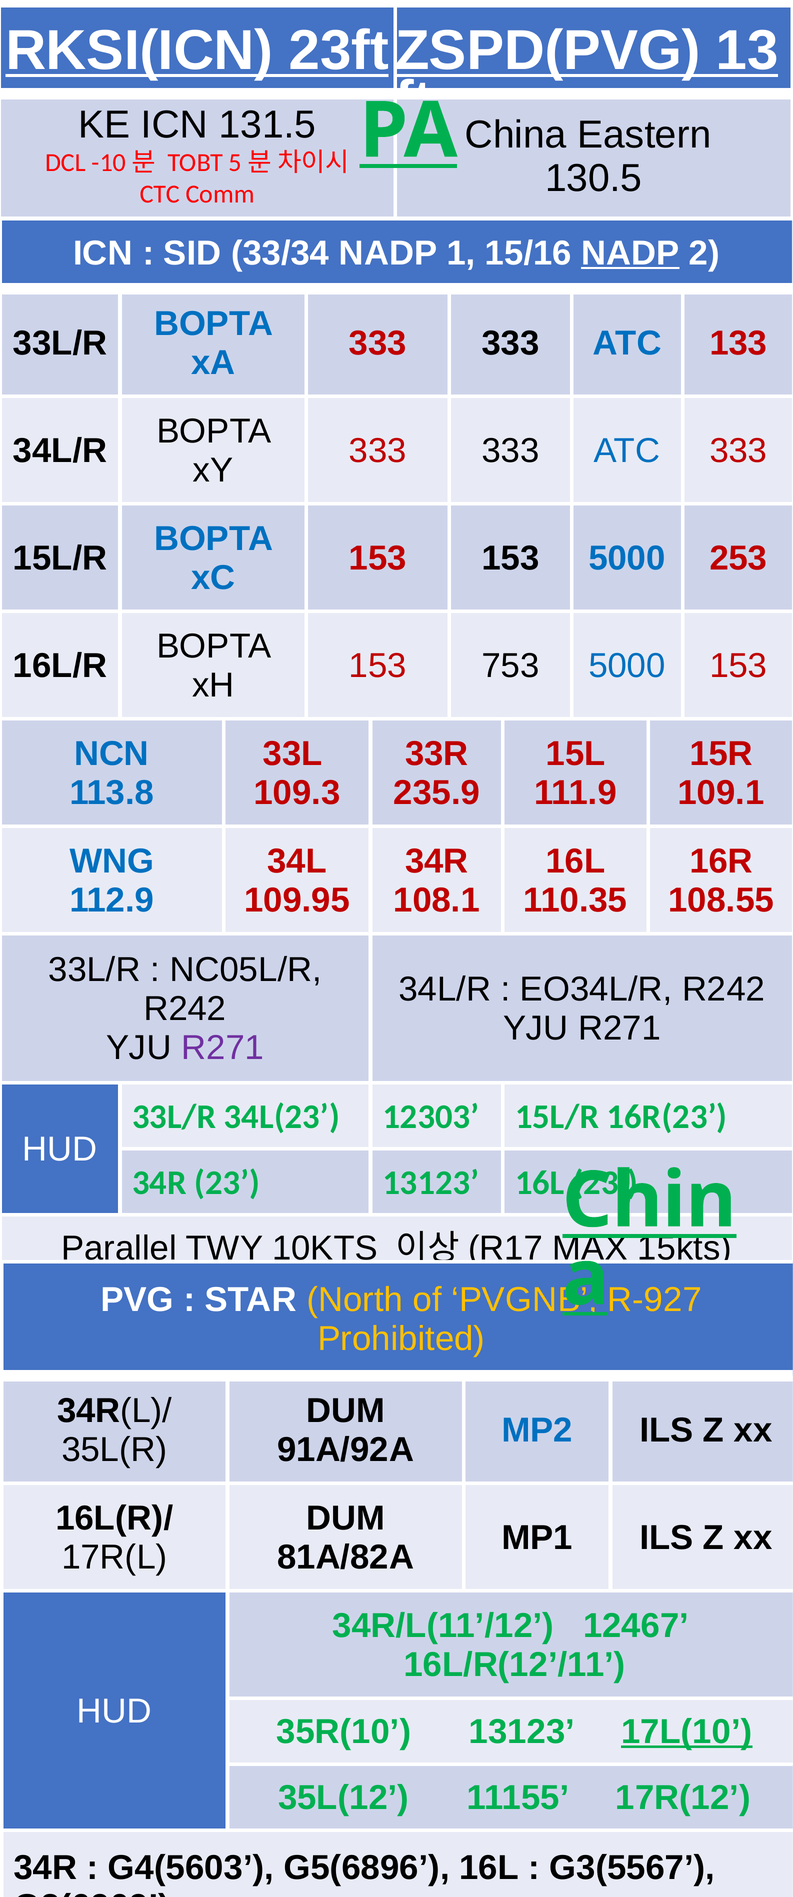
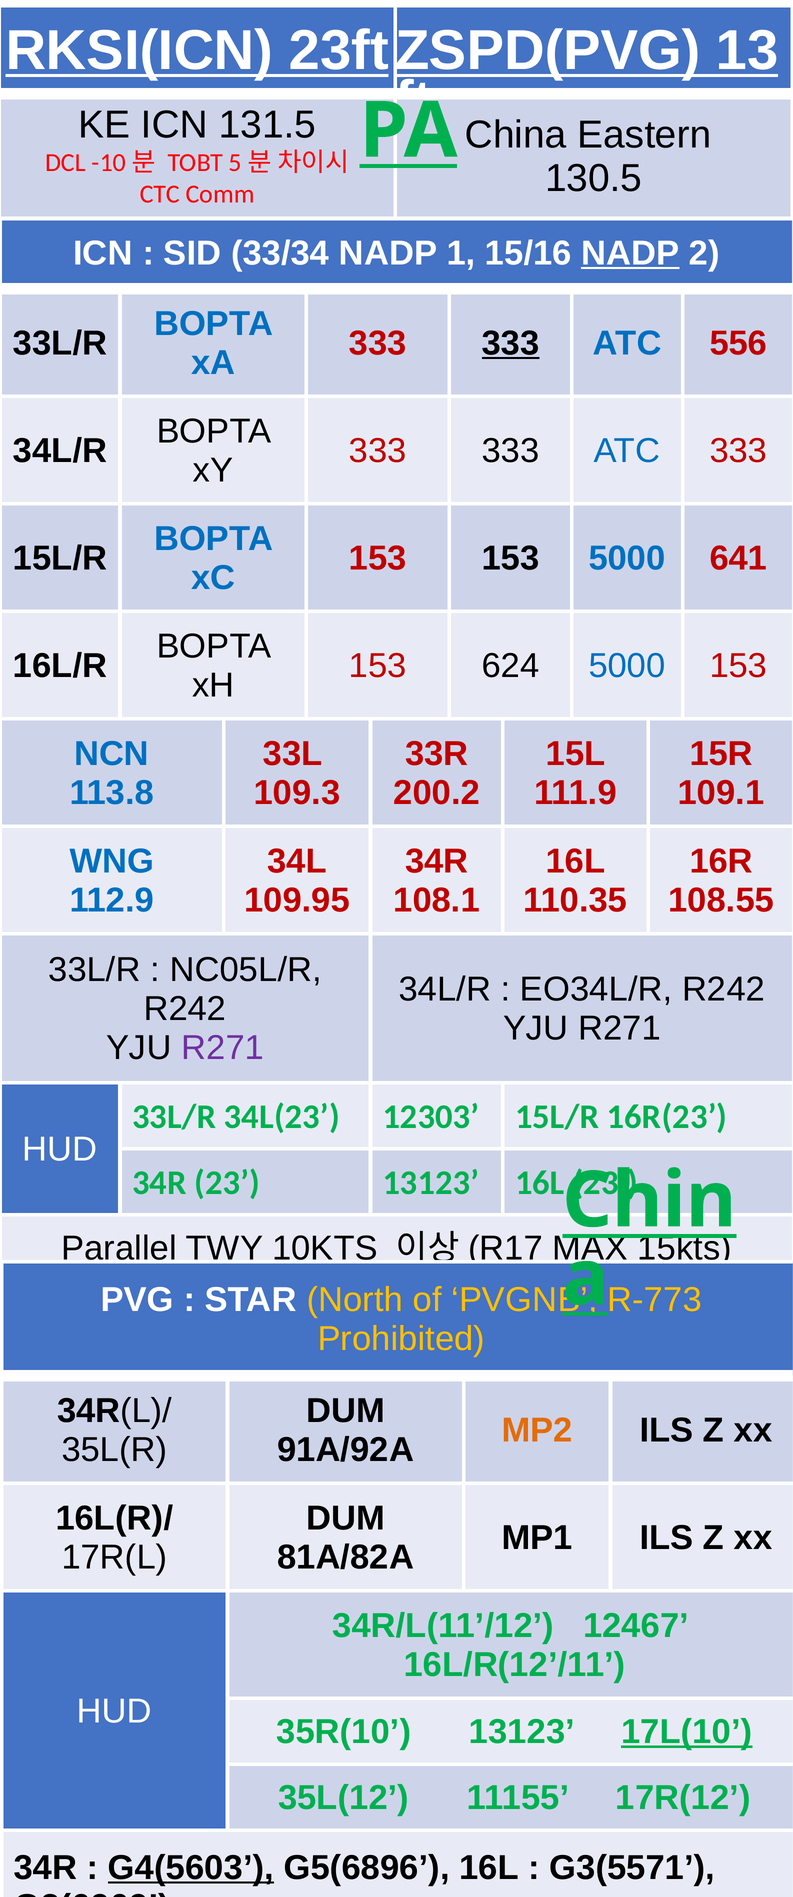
333 underline: none -> present (511, 343)
133: 133 -> 556 (738, 343)
253: 253 -> 641 (738, 558)
753: 753 -> 624 (511, 666)
235.9: 235.9 -> 200.2 (437, 793)
R-927: R-927 -> R-773 (655, 1300)
MP2 colour: blue -> orange (537, 1430)
G4(5603 underline: none -> present (191, 1868)
G3(5567: G3(5567 -> G3(5571 (632, 1868)
